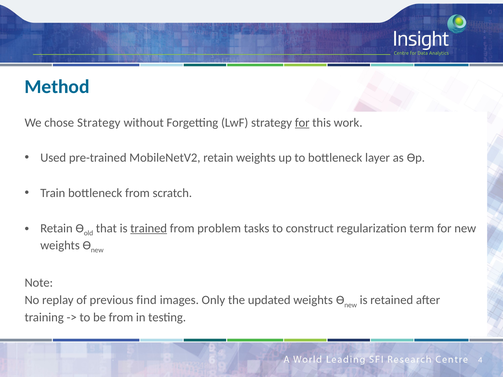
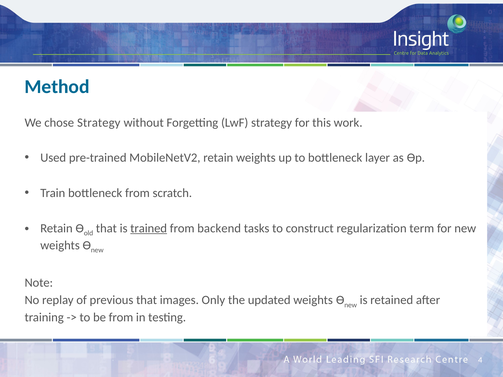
for underline: present -> none (302, 123)
problem: problem -> backend (219, 228)
previous find: find -> that (147, 300)
